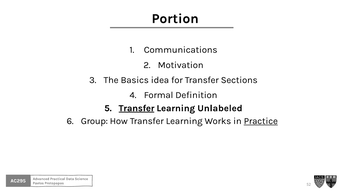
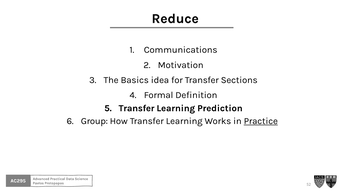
Portion: Portion -> Reduce (175, 19)
Transfer underline: present -> none (137, 108)
Unlabeled: Unlabeled -> Prediction (220, 108)
